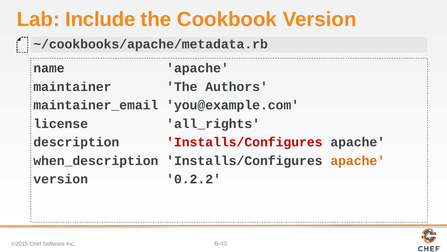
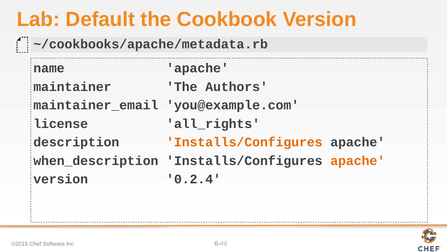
Include: Include -> Default (100, 19)
Installs/Configures colour: red -> orange (244, 142)
0.2.2: 0.2.2 -> 0.2.4 (194, 179)
